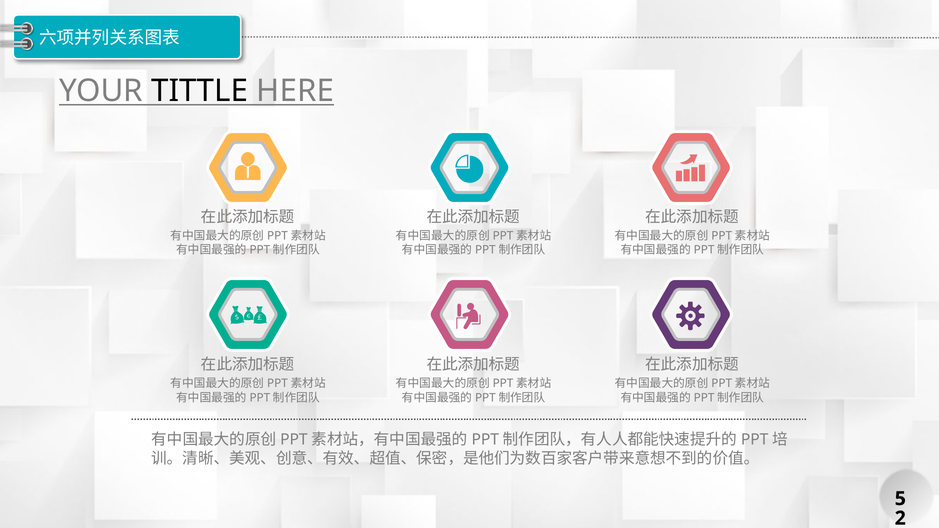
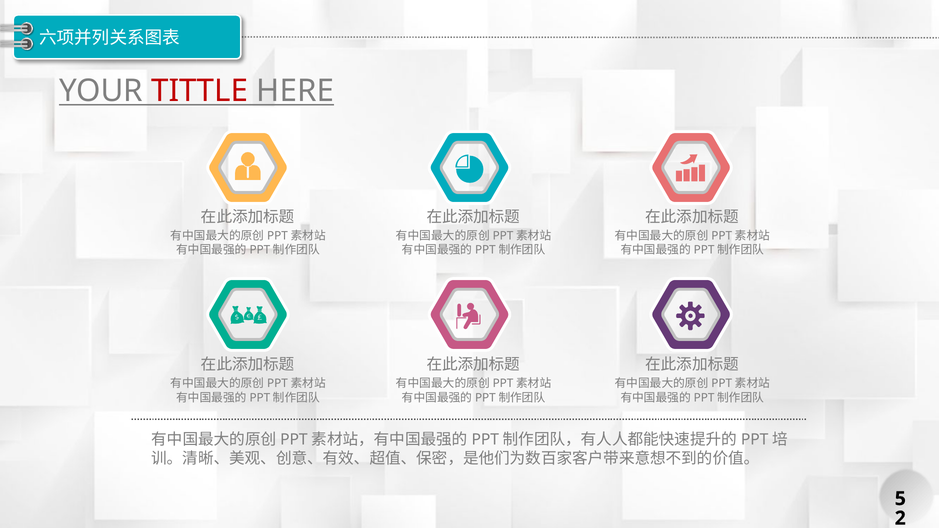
TITTLE colour: black -> red (200, 91)
